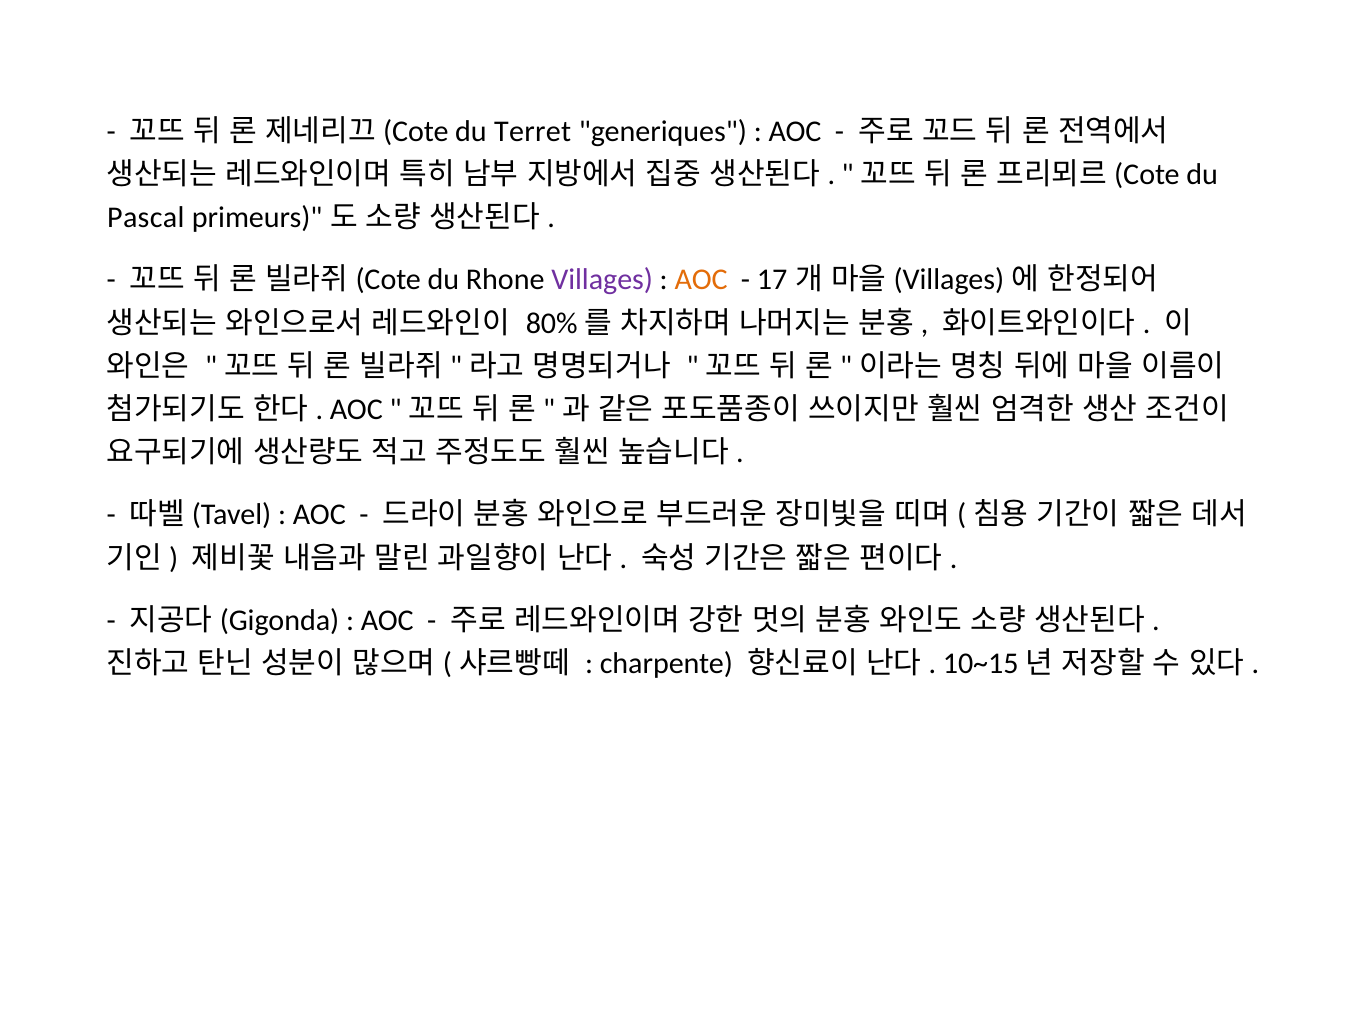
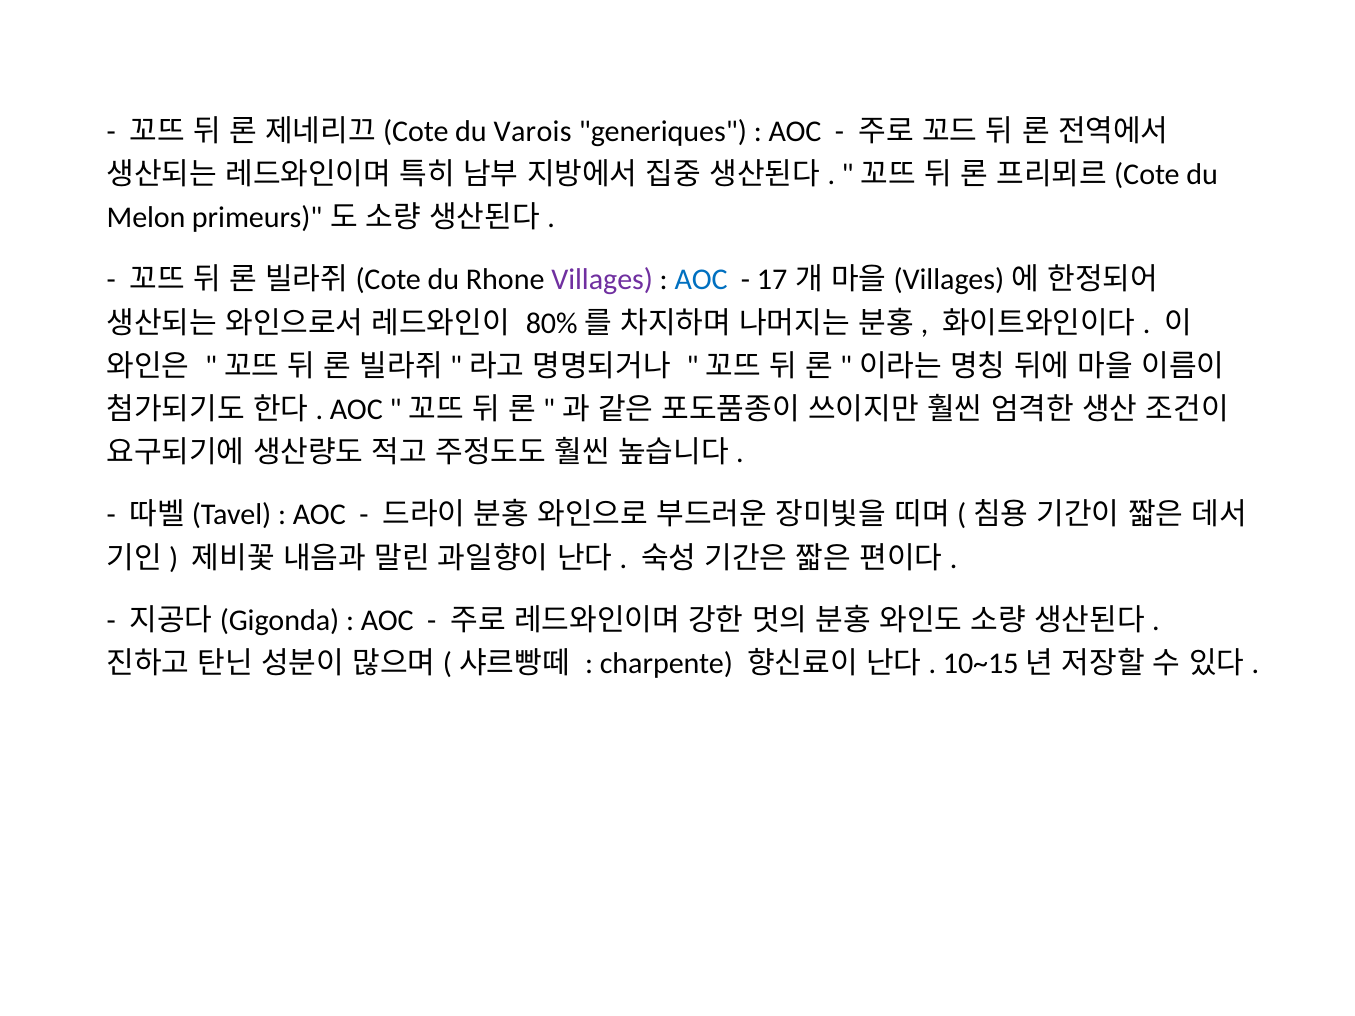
Terret: Terret -> Varois (533, 131)
Pascal: Pascal -> Melon (146, 218)
AOC colour: orange -> blue (701, 280)
